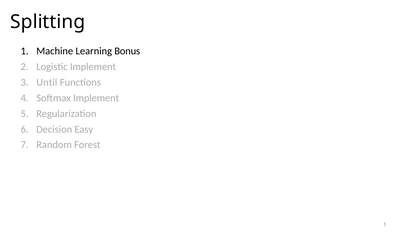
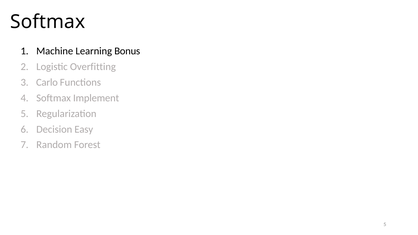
Splitting: Splitting -> Softmax (48, 22)
Logistic Implement: Implement -> Overfitting (93, 67)
Until: Until -> Carlo (47, 82)
